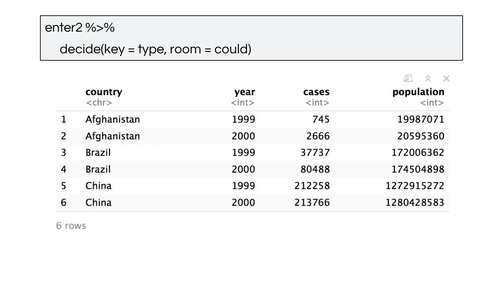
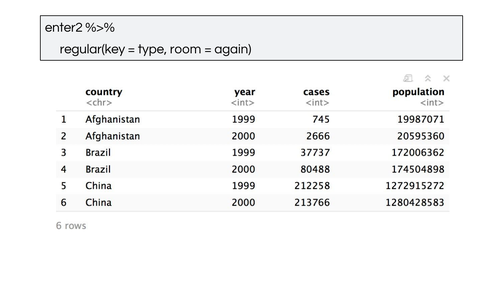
decide(key: decide(key -> regular(key (92, 49)
could: could -> again (233, 49)
